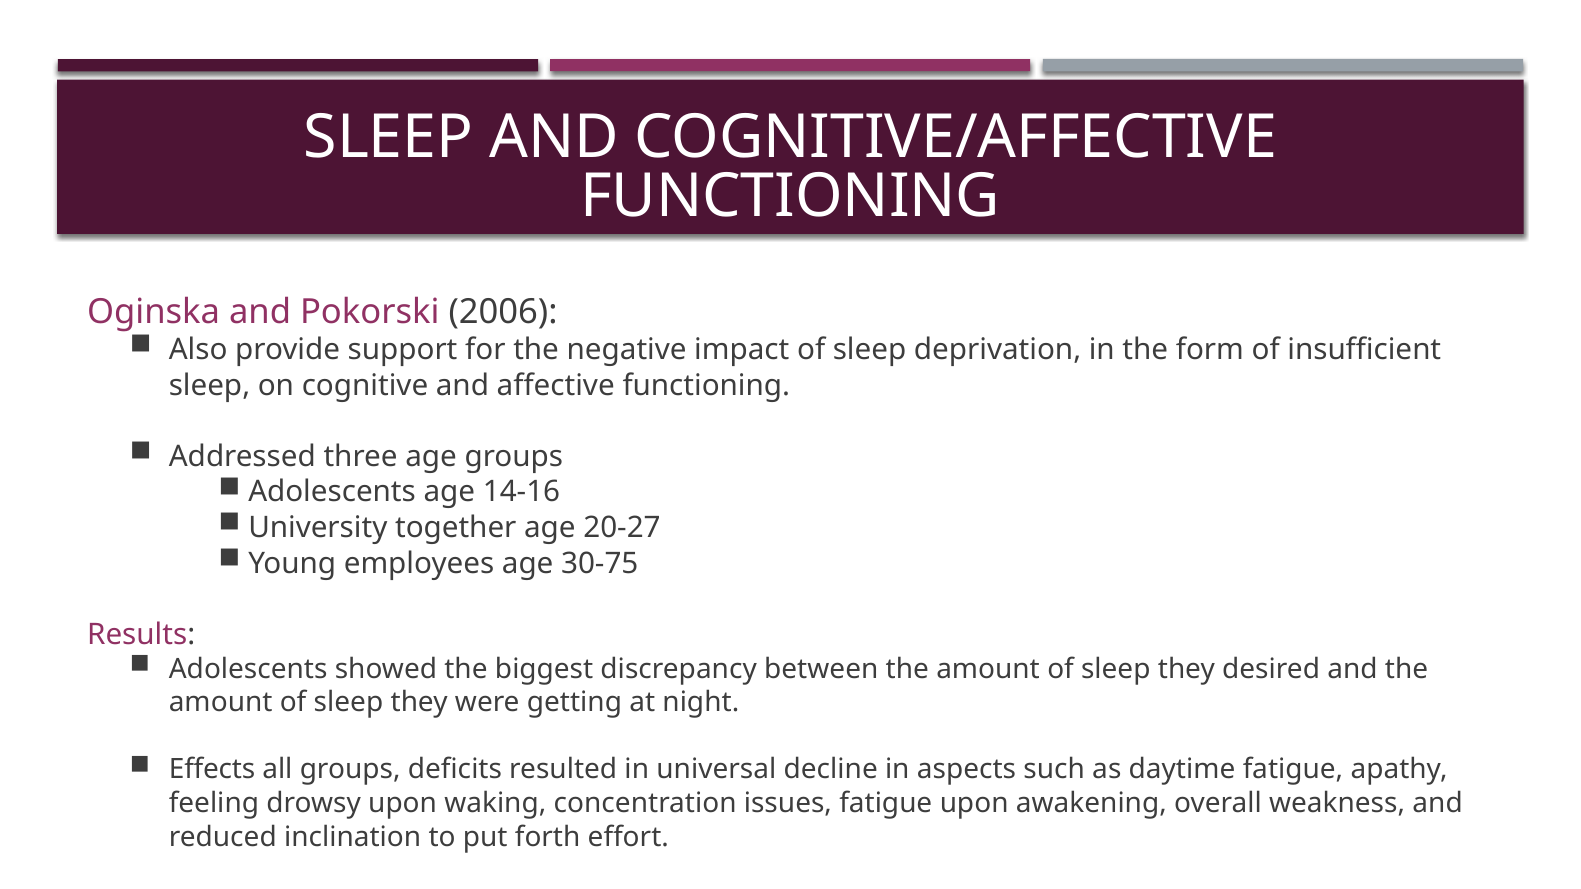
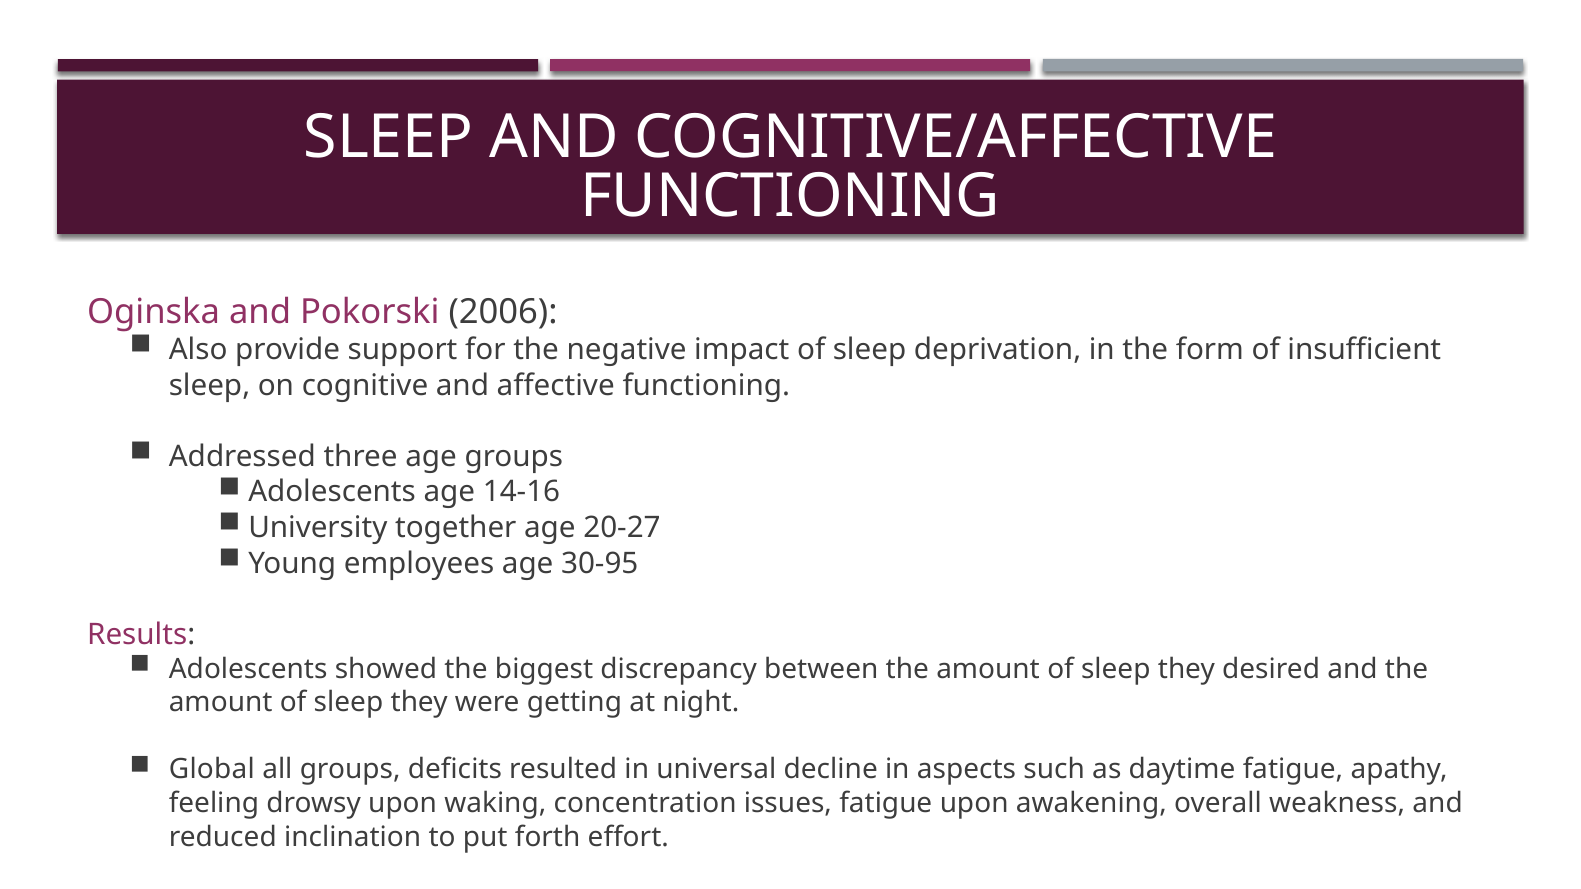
30-75: 30-75 -> 30-95 (600, 563)
Effects: Effects -> Global (212, 770)
